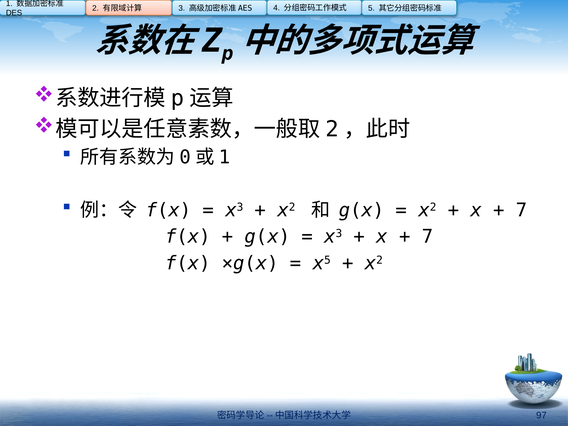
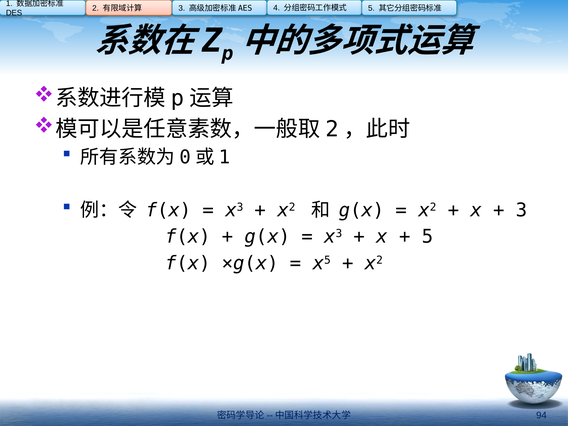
7: 7 -> 3 (522, 210)
7: 7 -> 5 (427, 237)
97: 97 -> 94 (541, 415)
